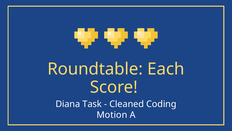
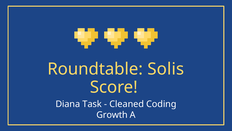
Each: Each -> Solis (166, 69)
Motion: Motion -> Growth (112, 115)
